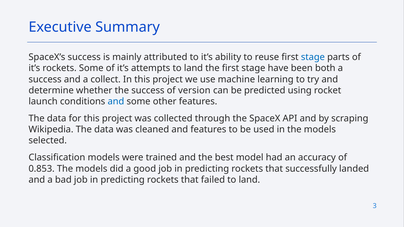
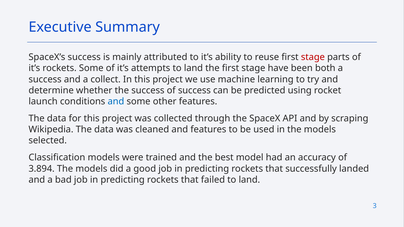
stage colour: blue -> red (313, 57)
of version: version -> success (194, 90)
0.853: 0.853 -> 3.894 (42, 169)
